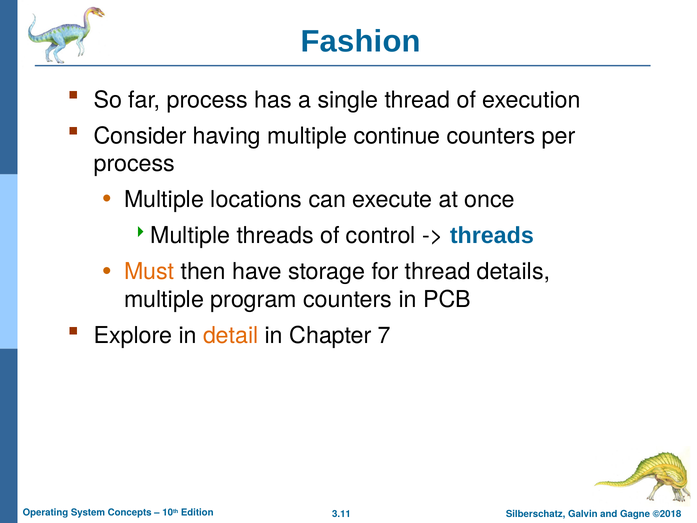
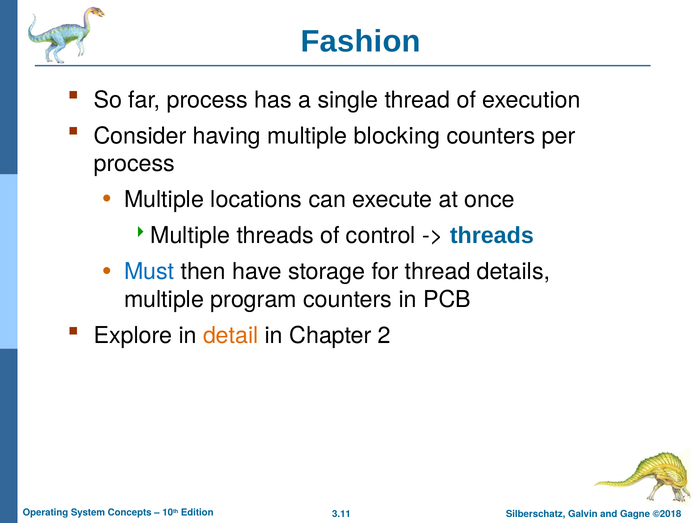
continue: continue -> blocking (397, 136)
Must colour: orange -> blue (149, 272)
7: 7 -> 2 (384, 336)
